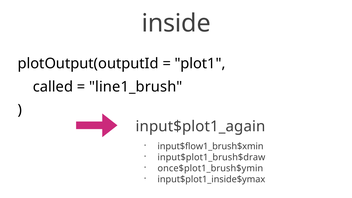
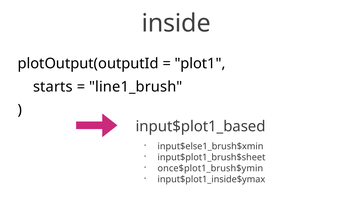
called: called -> starts (53, 87)
input$plot1_again: input$plot1_again -> input$plot1_based (201, 126)
input$flow1_brush$xmin: input$flow1_brush$xmin -> input$else1_brush$xmin (210, 146)
input$plot1_brush$draw: input$plot1_brush$draw -> input$plot1_brush$sheet (211, 157)
